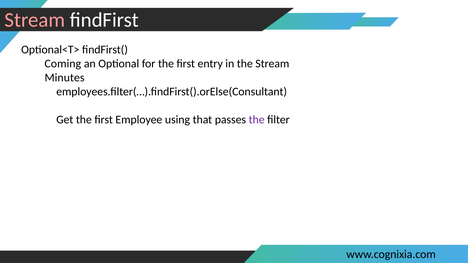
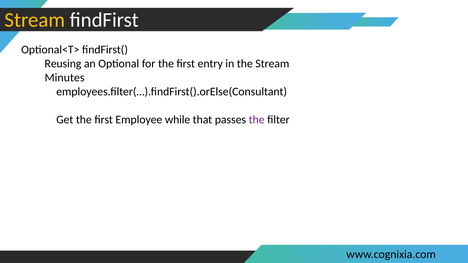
Stream colour: pink -> yellow (35, 20)
Coming: Coming -> Reusing (63, 64)
using: using -> while (178, 120)
